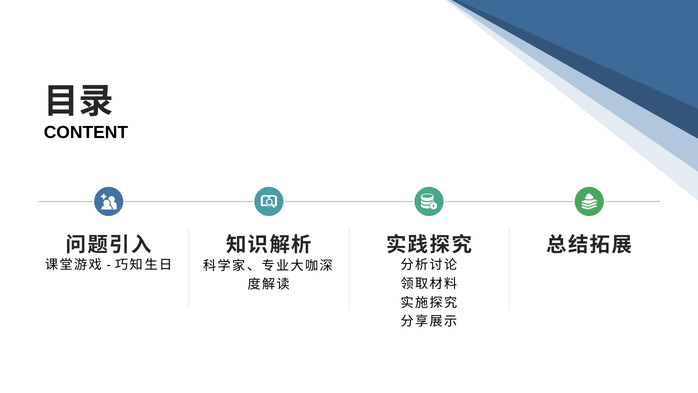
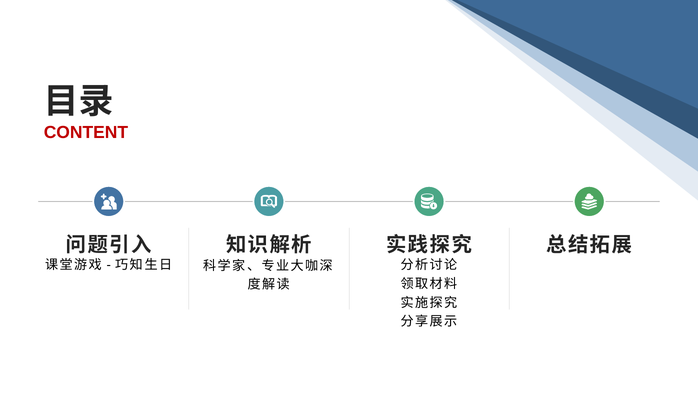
CONTENT colour: black -> red (86, 133)
